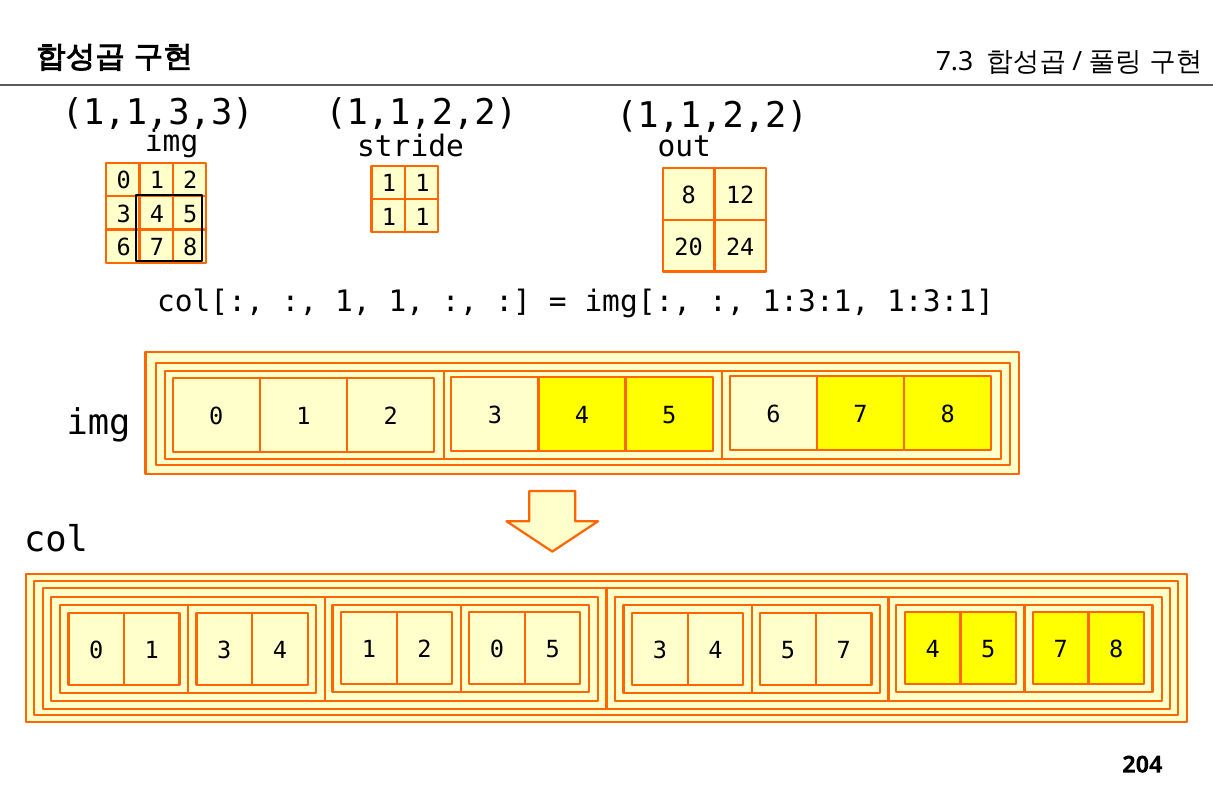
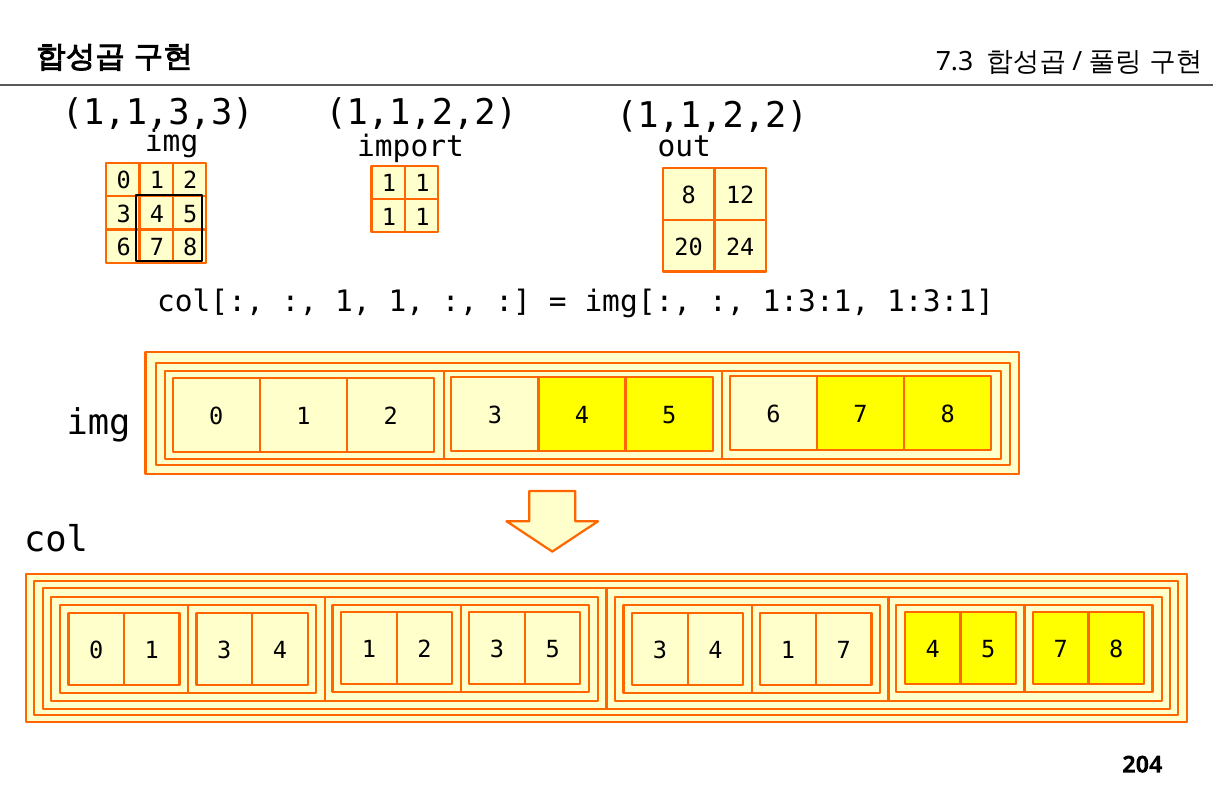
stride: stride -> import (411, 147)
4 1 2 0: 0 -> 3 (497, 650)
5 3 4 5: 5 -> 1 (788, 650)
